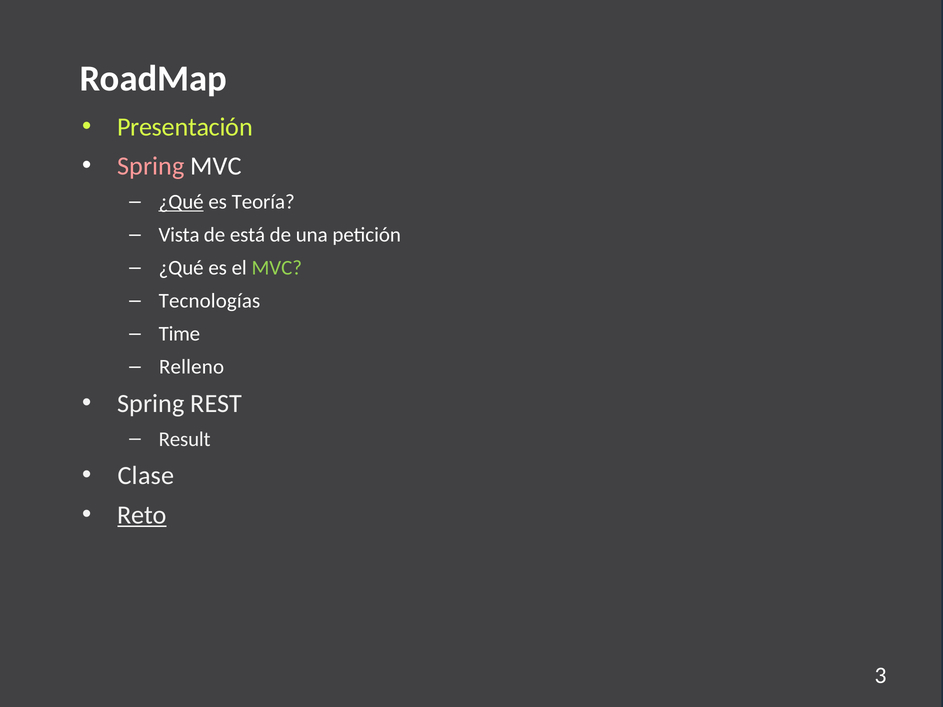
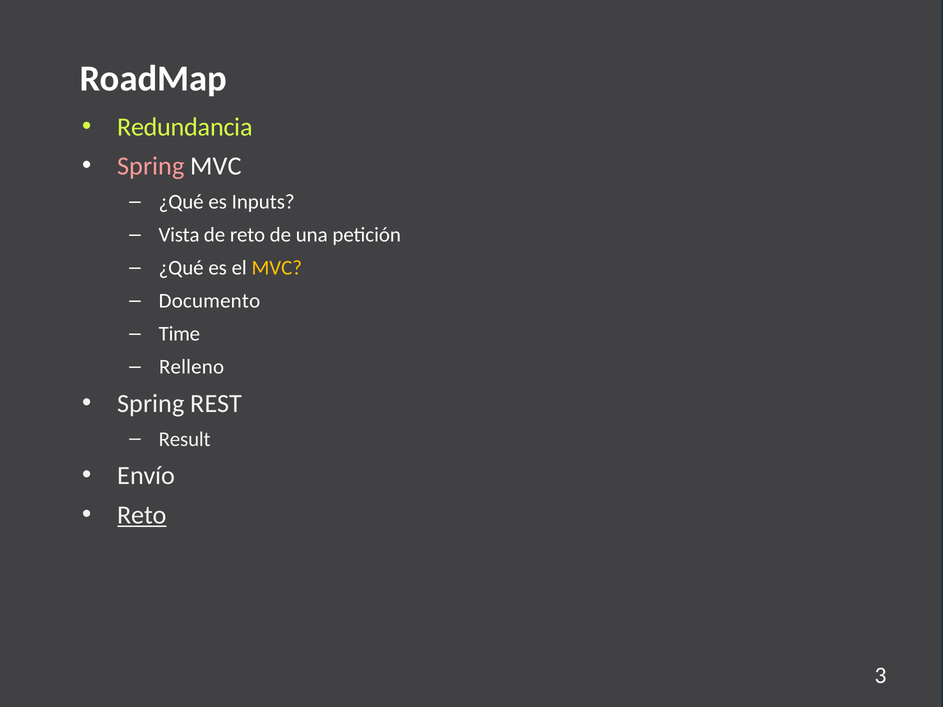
Presentación: Presentación -> Redundancia (185, 127)
¿Qué underline: present -> none (181, 202)
Teoría: Teoría -> Inputs (263, 202)
de está: está -> reto (248, 235)
MVC colour: light green -> yellow (277, 268)
Tecnologías: Tecnologías -> Documento (209, 301)
Clase: Clase -> Envío (146, 476)
